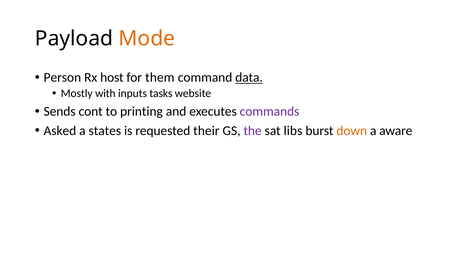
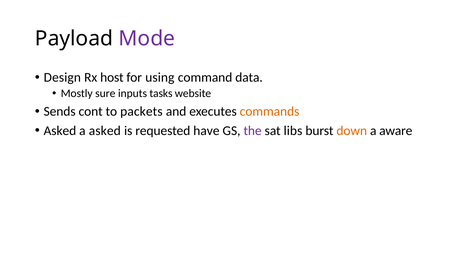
Mode colour: orange -> purple (147, 39)
Person: Person -> Design (62, 78)
them: them -> using (160, 78)
data underline: present -> none (249, 78)
with: with -> sure (105, 93)
printing: printing -> packets (141, 112)
commands colour: purple -> orange (270, 112)
a states: states -> asked (105, 131)
their: their -> have (206, 131)
